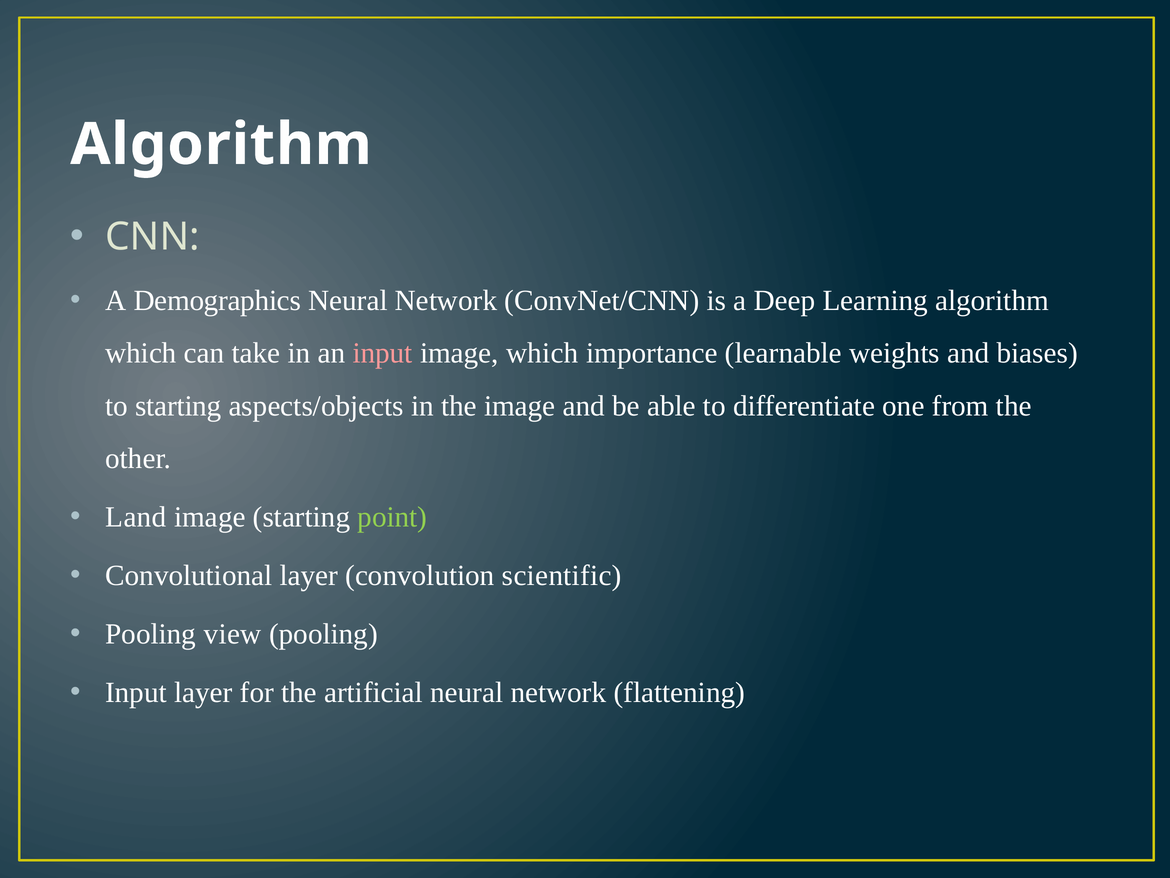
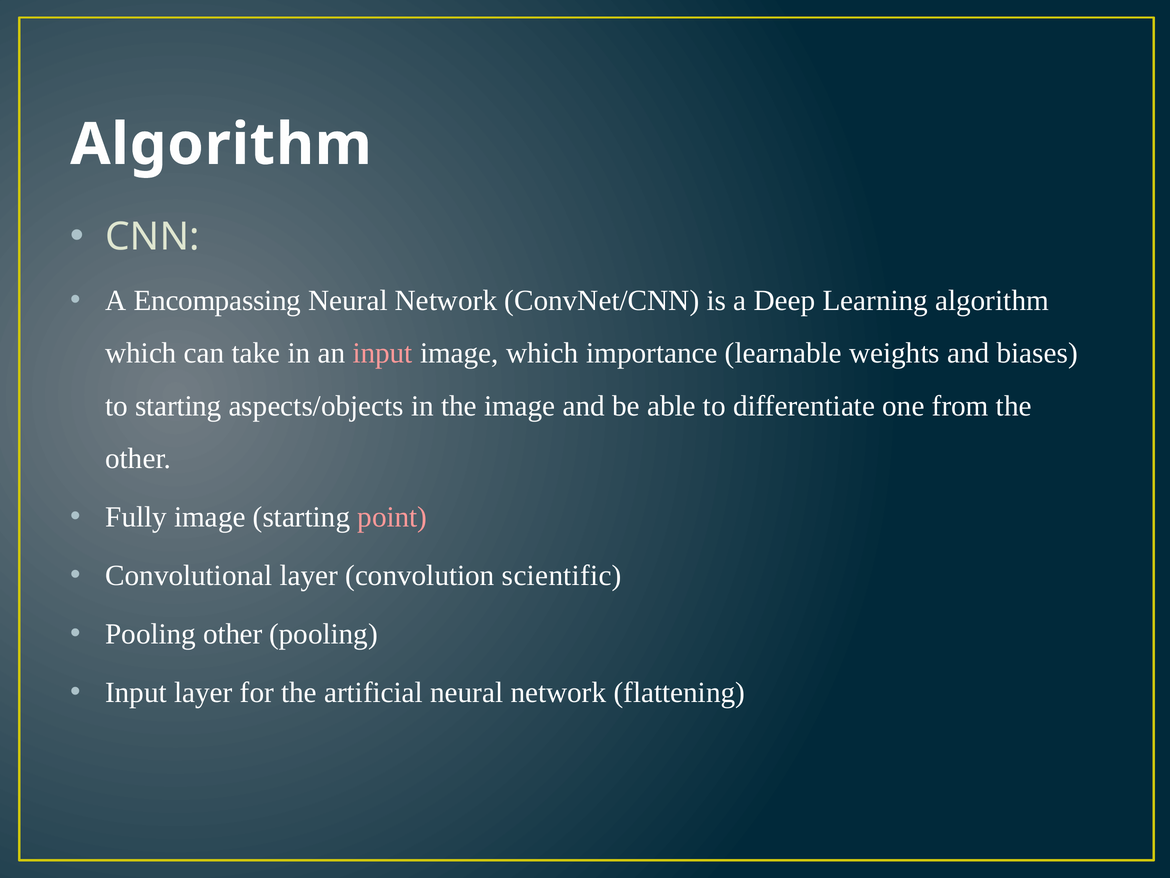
Demographics: Demographics -> Encompassing (217, 300)
Land: Land -> Fully (136, 517)
point colour: light green -> pink (392, 517)
Pooling view: view -> other (233, 634)
